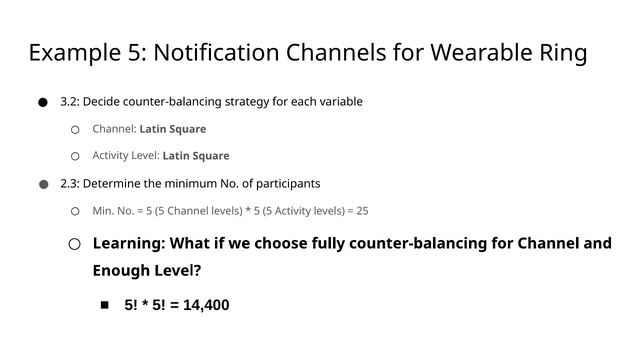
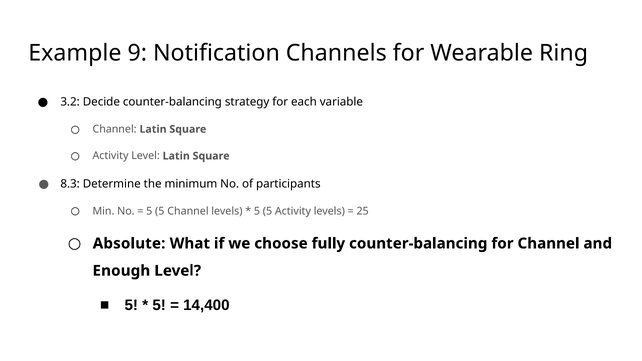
Example 5: 5 -> 9 (137, 53)
2.3: 2.3 -> 8.3 (70, 184)
Learning: Learning -> Absolute (129, 244)
